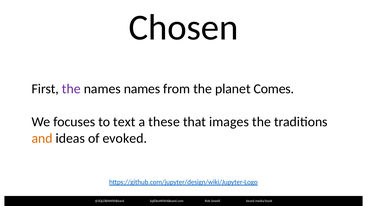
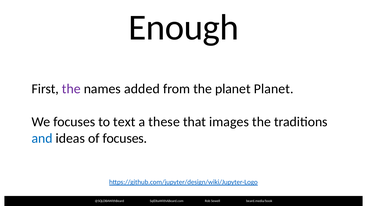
Chosen: Chosen -> Enough (184, 28)
names names: names -> added (142, 89)
planet Comes: Comes -> Planet (274, 89)
and colour: orange -> blue (42, 139)
of evoked: evoked -> focuses (125, 139)
